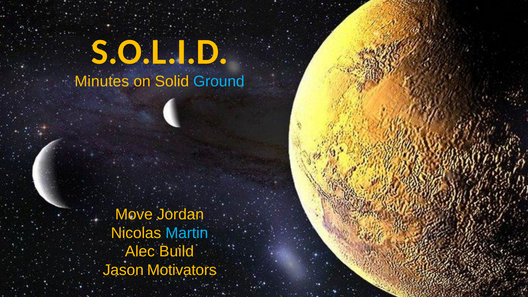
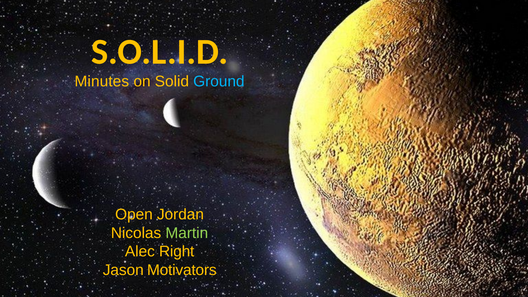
Move: Move -> Open (134, 214)
Martin colour: light blue -> light green (187, 233)
Build: Build -> Right (177, 251)
